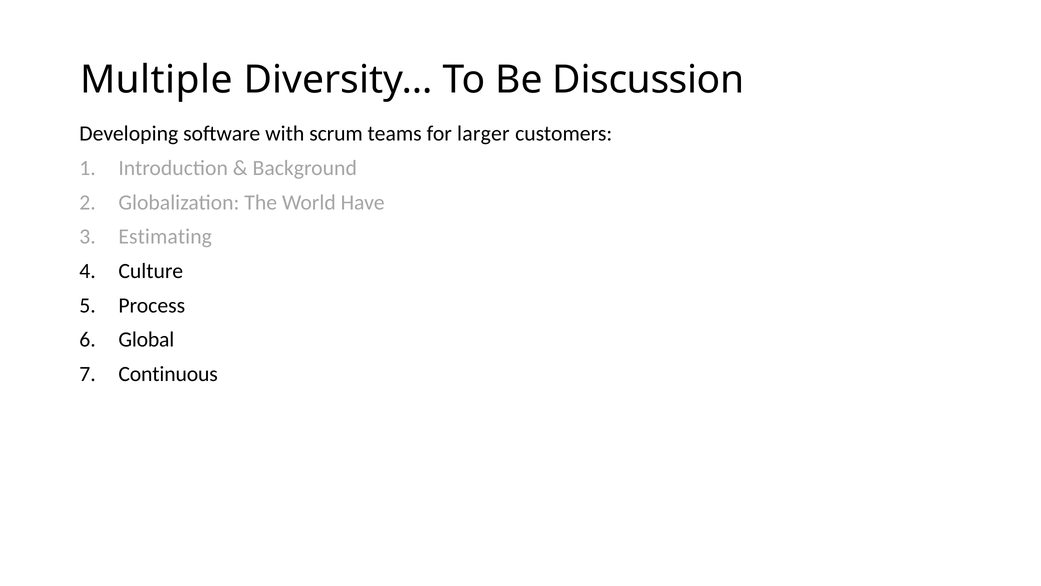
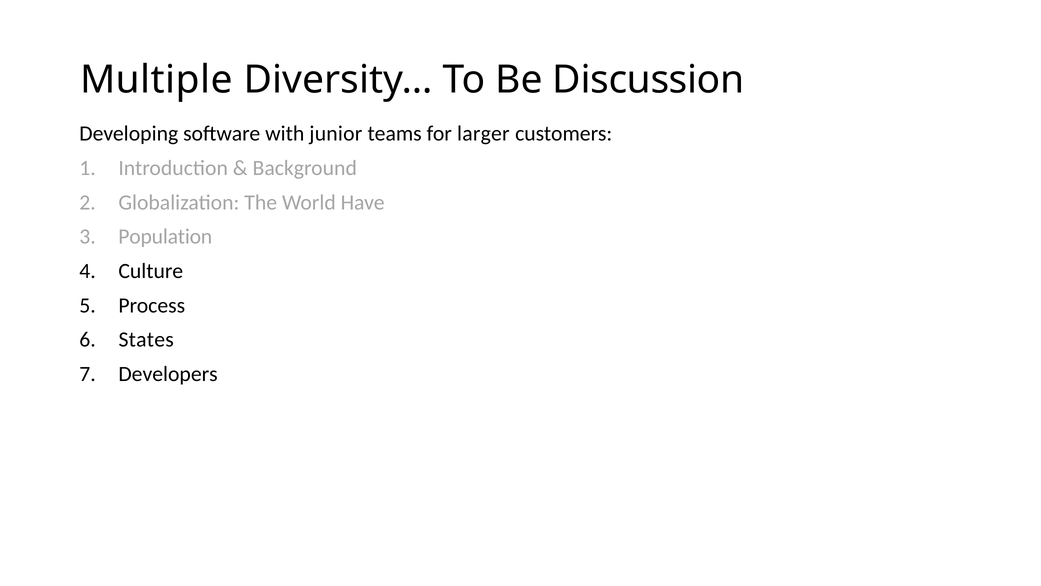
scrum: scrum -> junior (336, 134)
Estimating: Estimating -> Population (165, 237)
Global: Global -> States (146, 339)
Continuous: Continuous -> Developers (168, 374)
